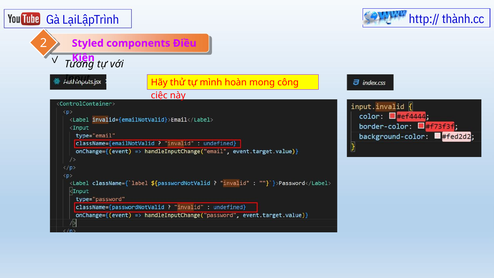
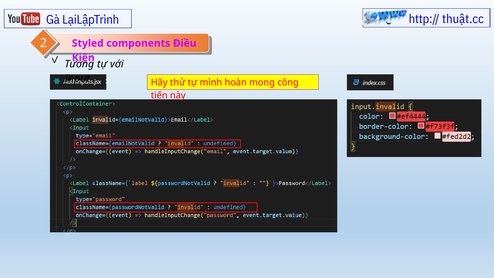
thành.cc: thành.cc -> thuật.cc (463, 19)
ciệc: ciệc -> tiến (159, 95)
